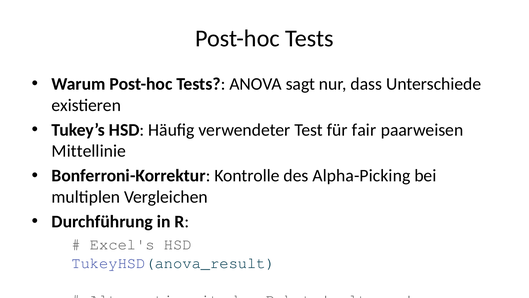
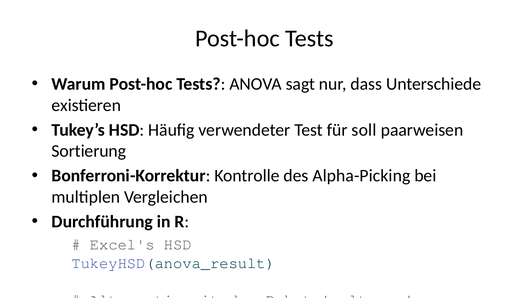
fair: fair -> soll (364, 130)
Mittellinie: Mittellinie -> Sortierung (89, 151)
